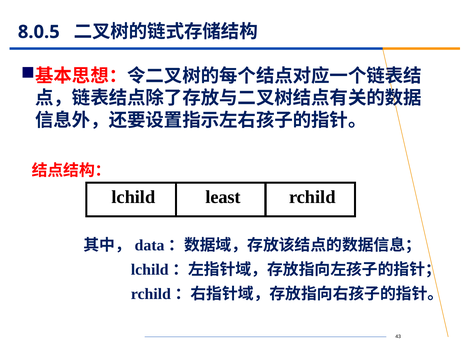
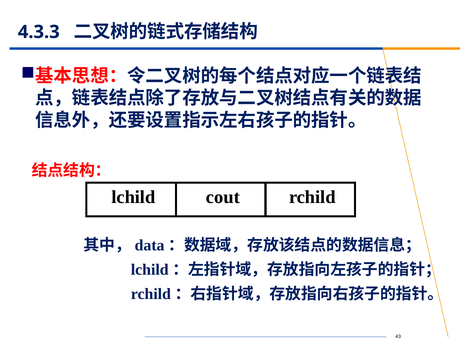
8.0.5: 8.0.5 -> 4.3.3 (39, 32)
least: least -> cout (223, 198)
